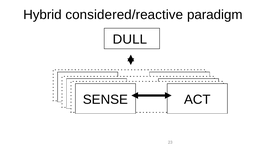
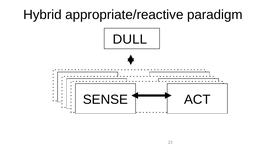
considered/reactive: considered/reactive -> appropriate/reactive (124, 15)
